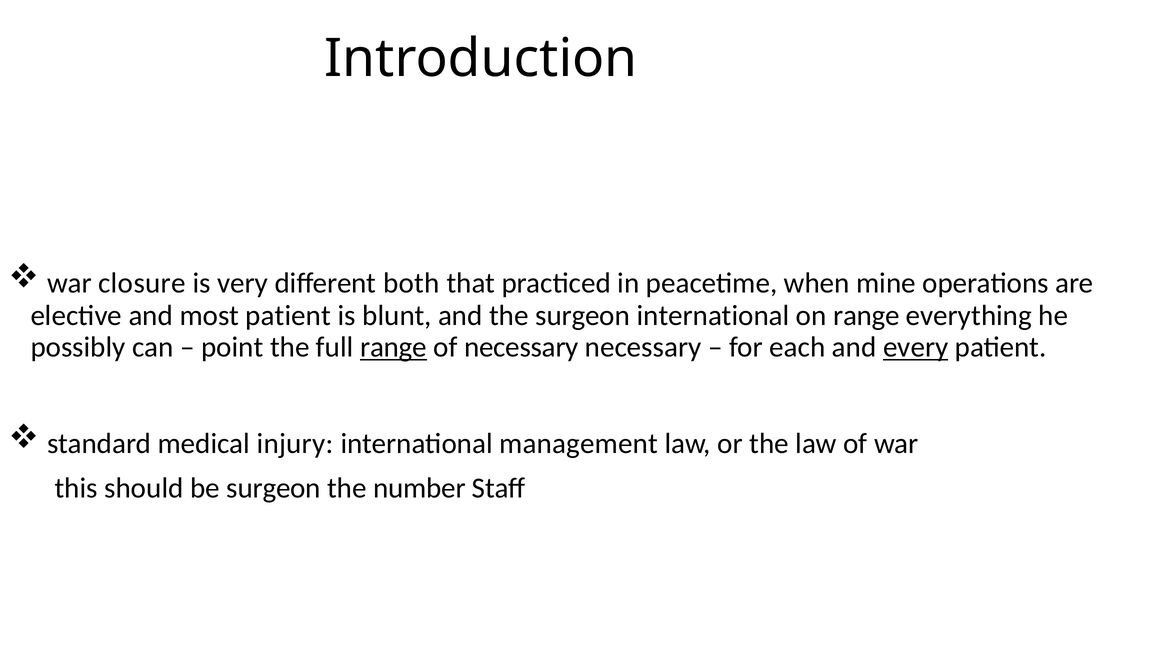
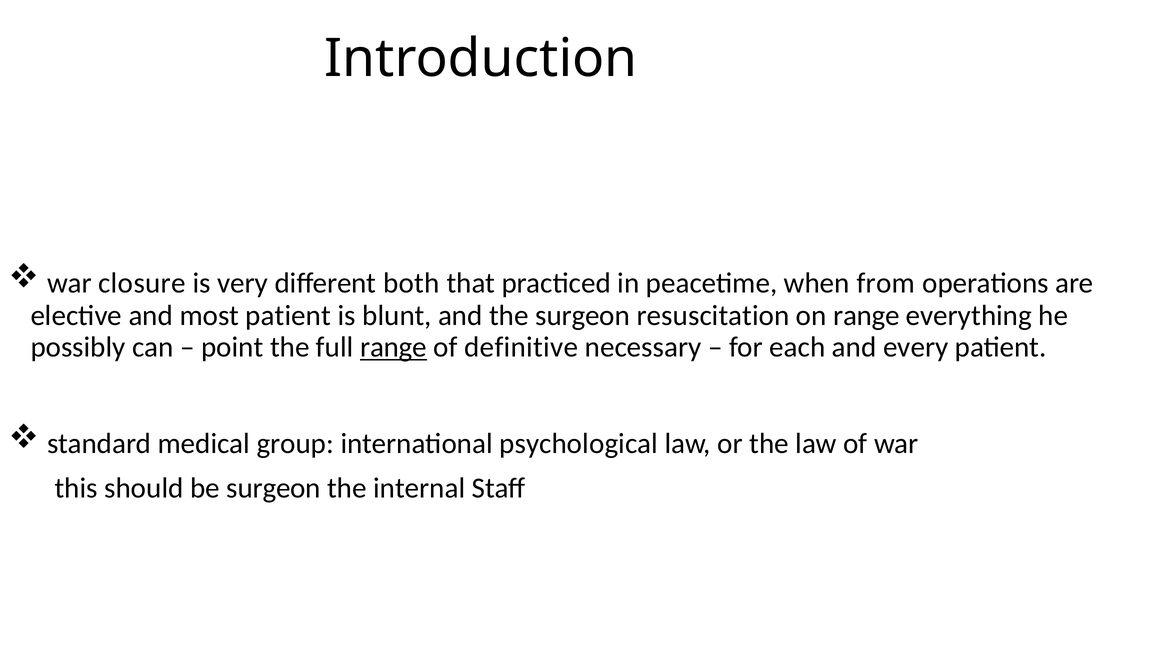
mine: mine -> from (886, 283)
surgeon international: international -> resuscitation (713, 316)
of necessary: necessary -> definitive (521, 347)
every underline: present -> none (916, 347)
injury: injury -> group (295, 444)
management: management -> psychological (579, 444)
number: number -> internal (419, 488)
